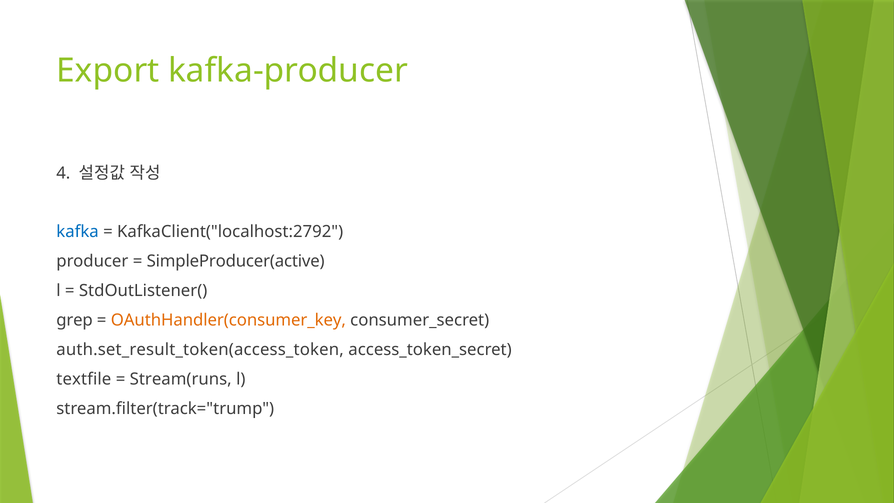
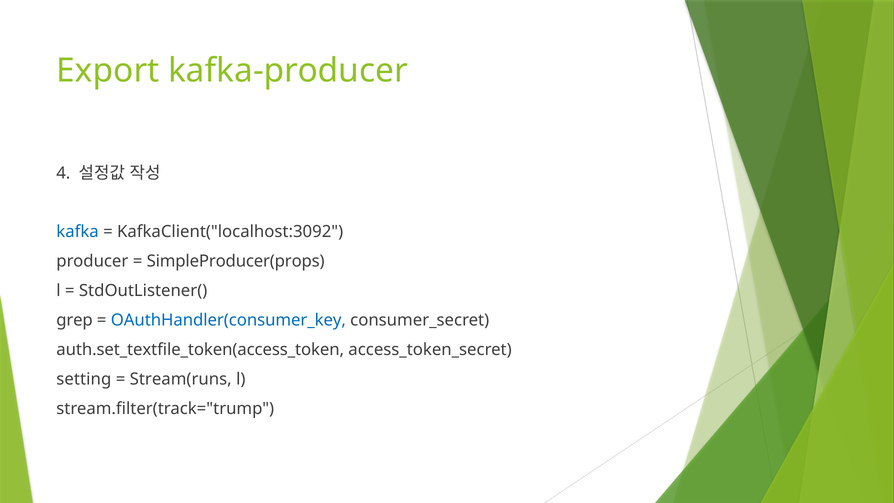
KafkaClient("localhost:2792: KafkaClient("localhost:2792 -> KafkaClient("localhost:3092 (230, 232)
SimpleProducer(active: SimpleProducer(active -> SimpleProducer(props (236, 261)
OAuthHandler(consumer_key colour: orange -> blue (228, 320)
auth.set_result_token(access_token: auth.set_result_token(access_token -> auth.set_textfile_token(access_token (200, 350)
textfile: textfile -> setting (84, 379)
